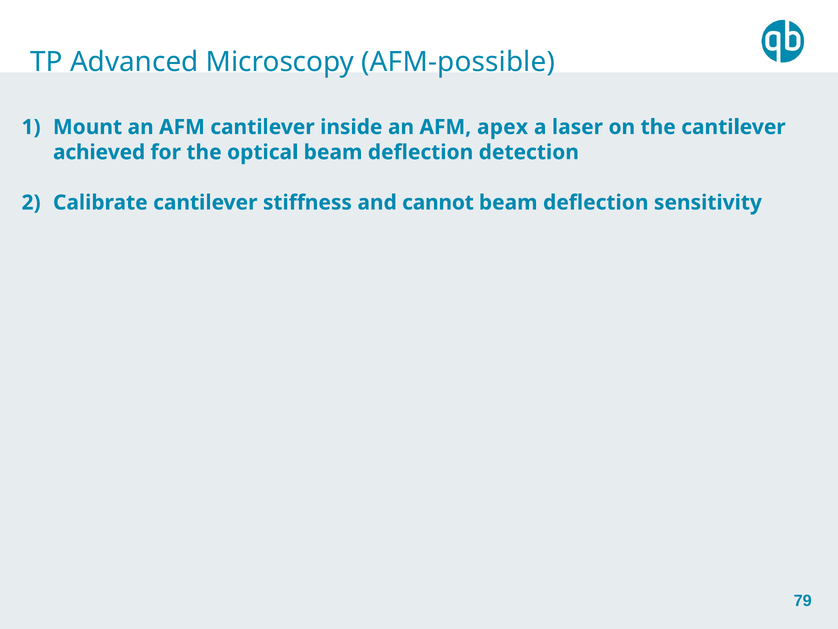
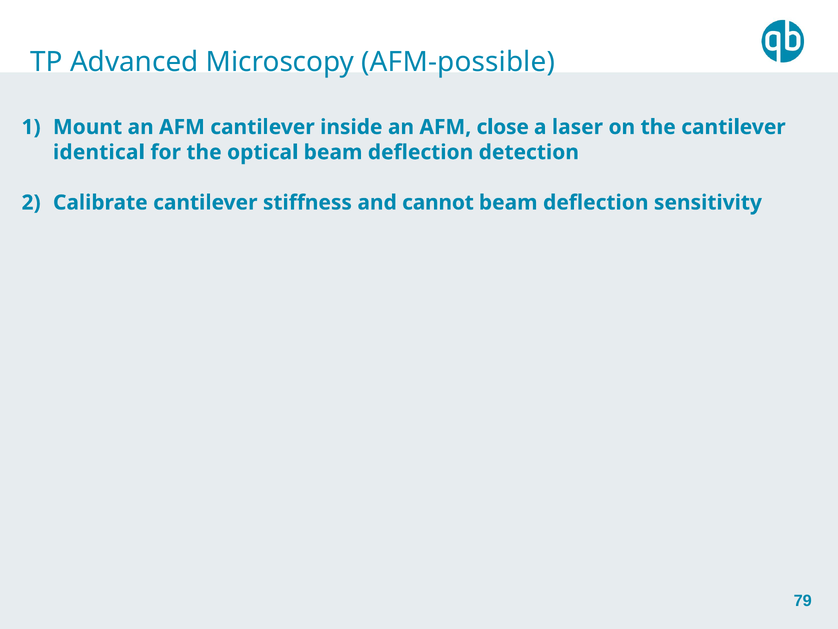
apex: apex -> close (503, 127)
achieved: achieved -> identical (99, 152)
